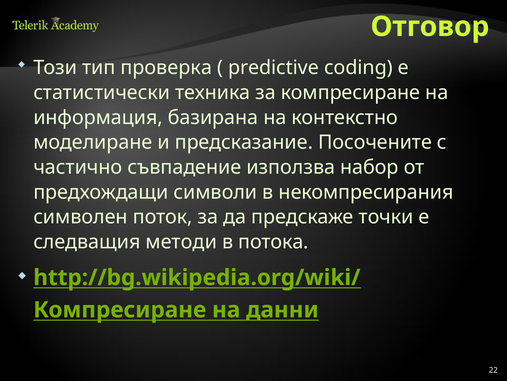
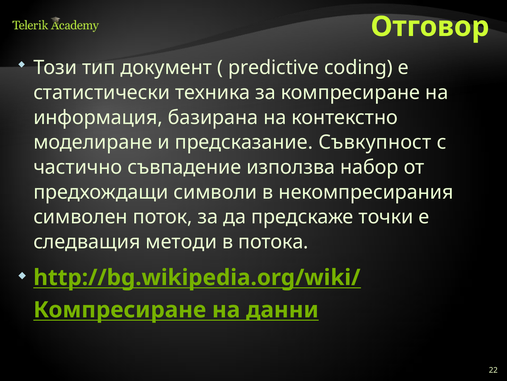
проверка: проверка -> документ (166, 68)
Посочените: Посочените -> Съвкупност (375, 142)
